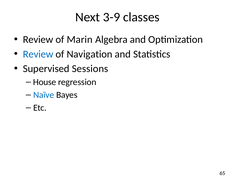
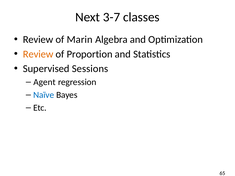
3-9: 3-9 -> 3-7 (112, 17)
Review colour: blue -> orange (38, 54)
Navigation: Navigation -> Proportion (90, 54)
House: House -> Agent (45, 82)
